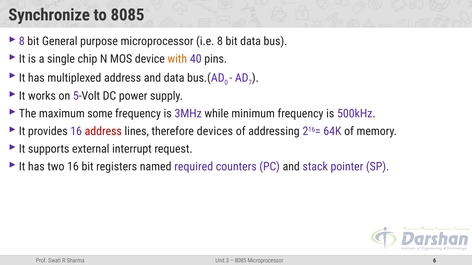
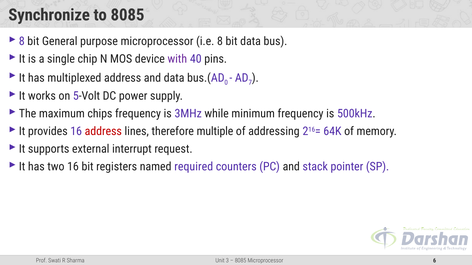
with colour: orange -> purple (177, 59)
some: some -> chips (100, 114)
devices: devices -> multiple (215, 132)
